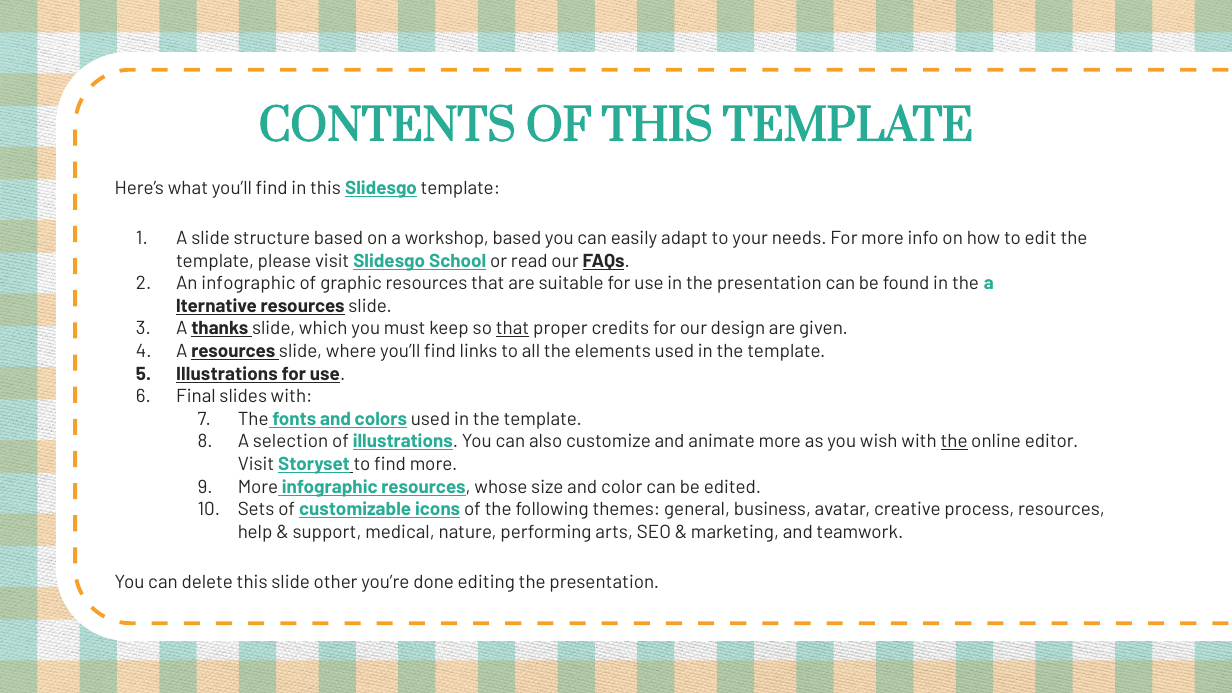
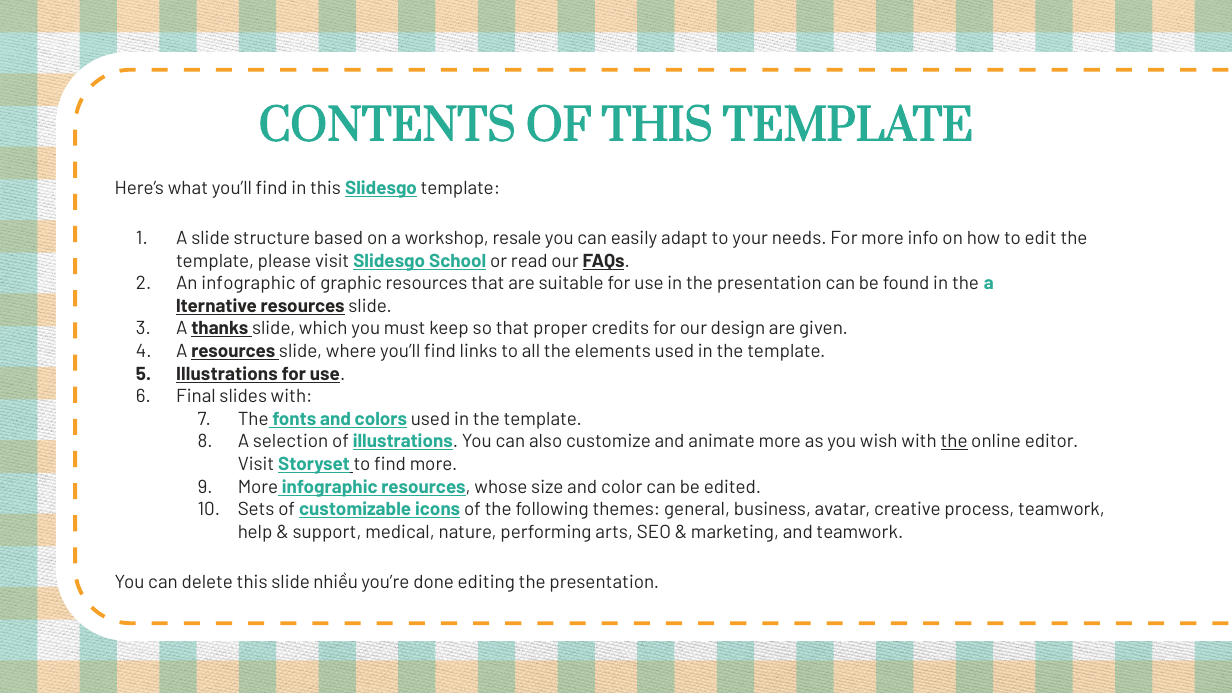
workshop based: based -> resale (517, 238)
that underline: present -> none (513, 329)
process resources: resources -> teamwork (1061, 509)
other: other -> nhiều (336, 582)
